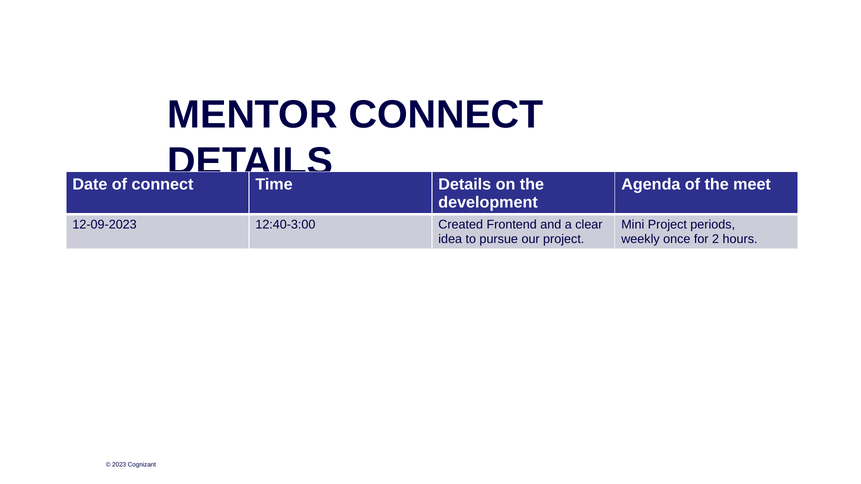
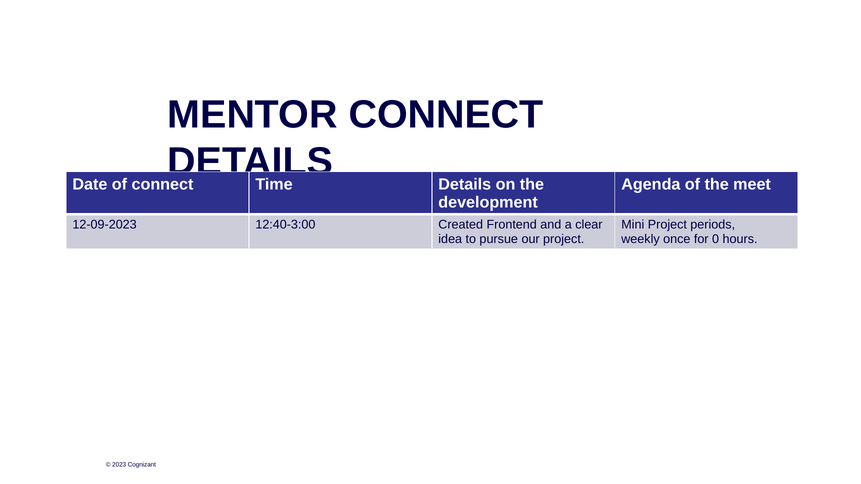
2: 2 -> 0 (716, 239)
